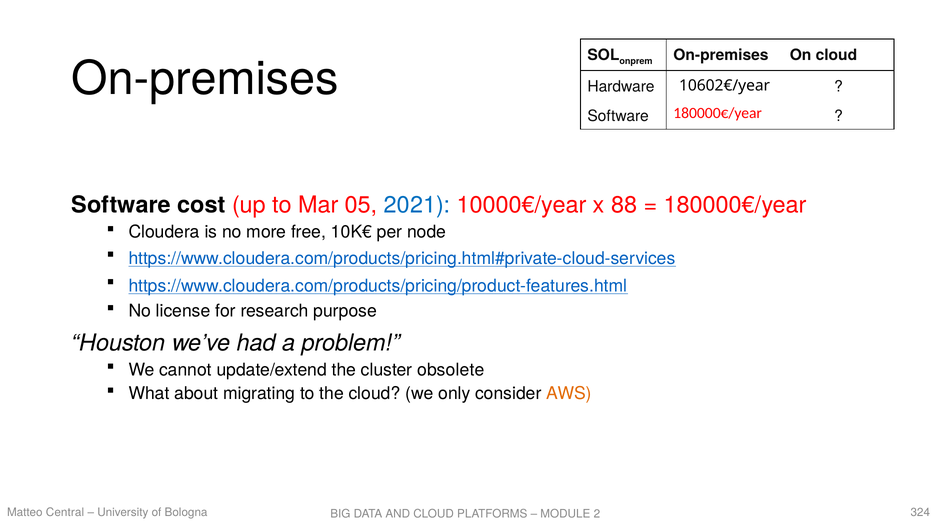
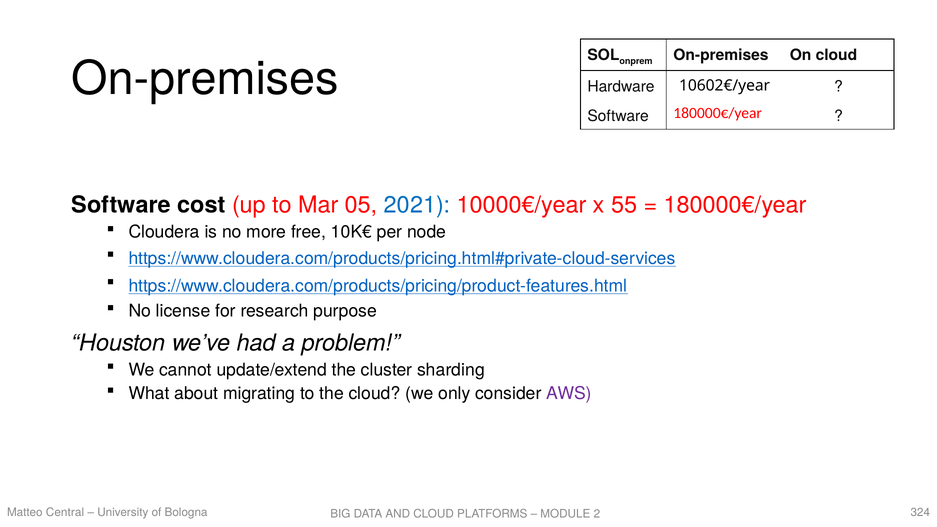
88: 88 -> 55 (624, 205)
obsolete: obsolete -> sharding (451, 370)
AWS colour: orange -> purple (569, 394)
